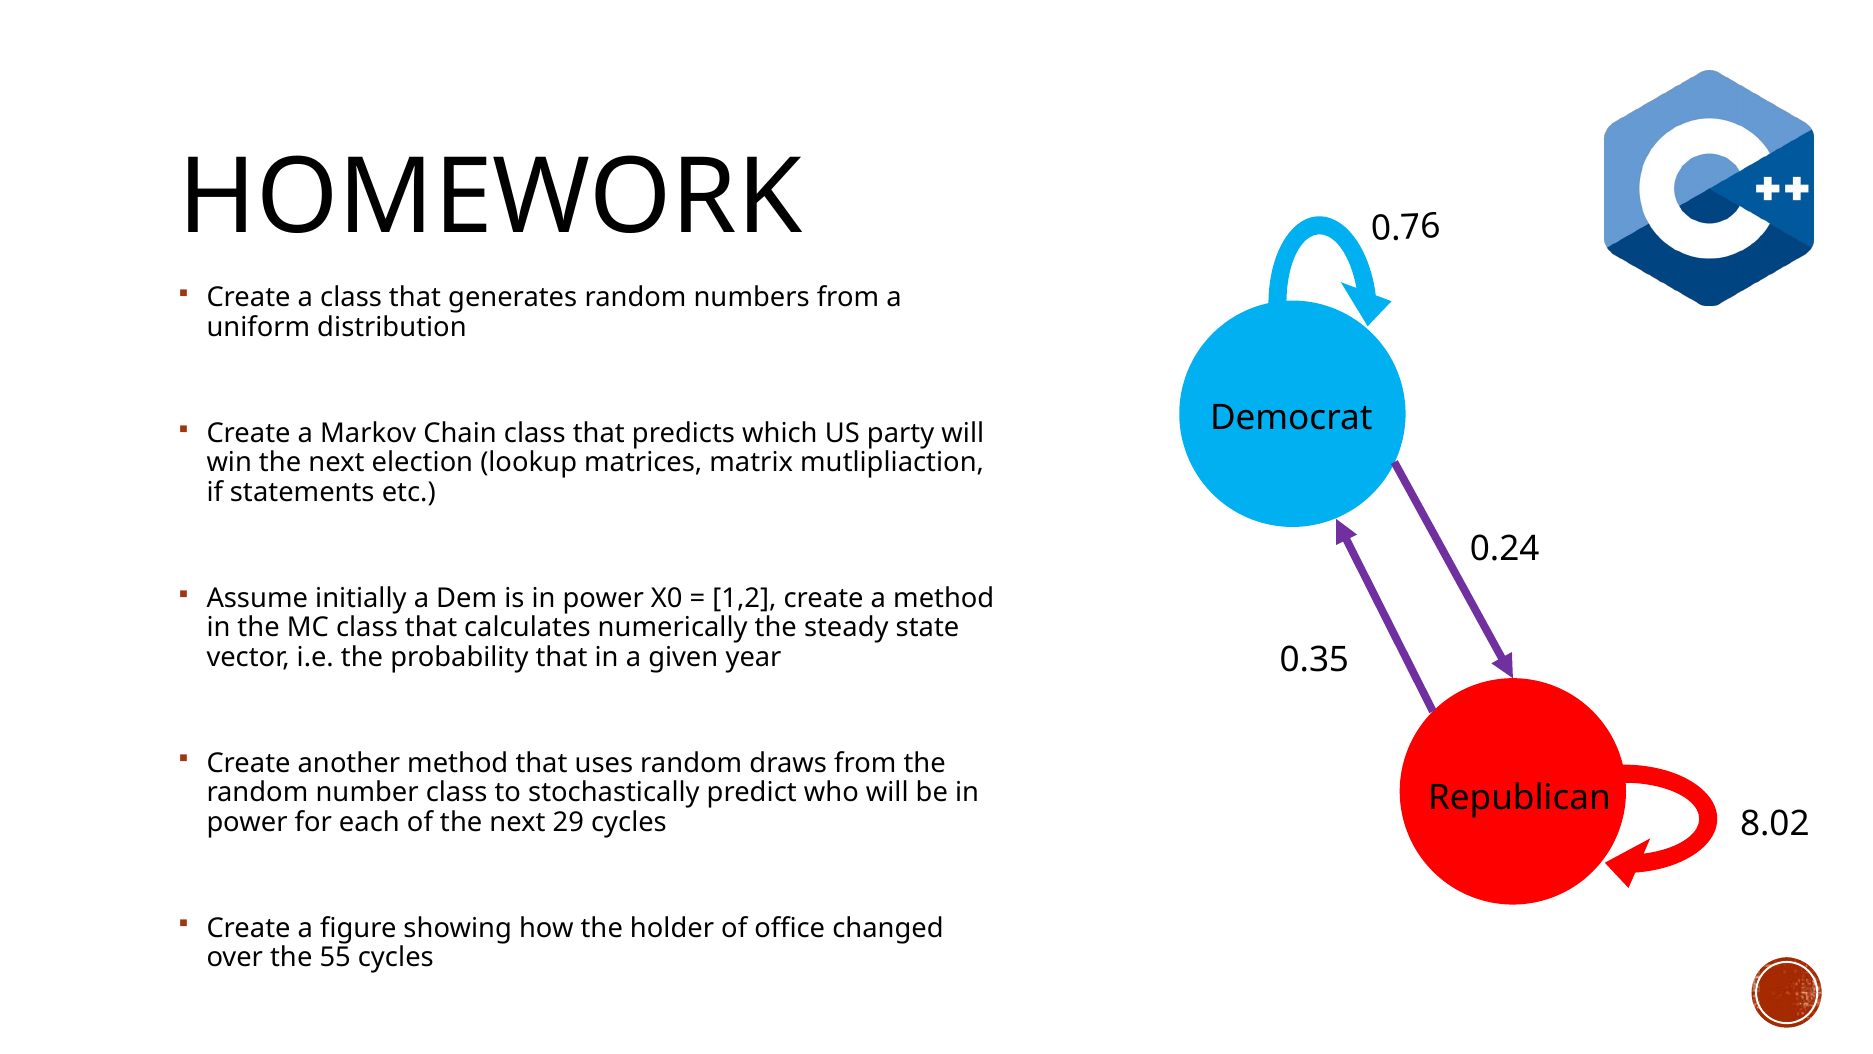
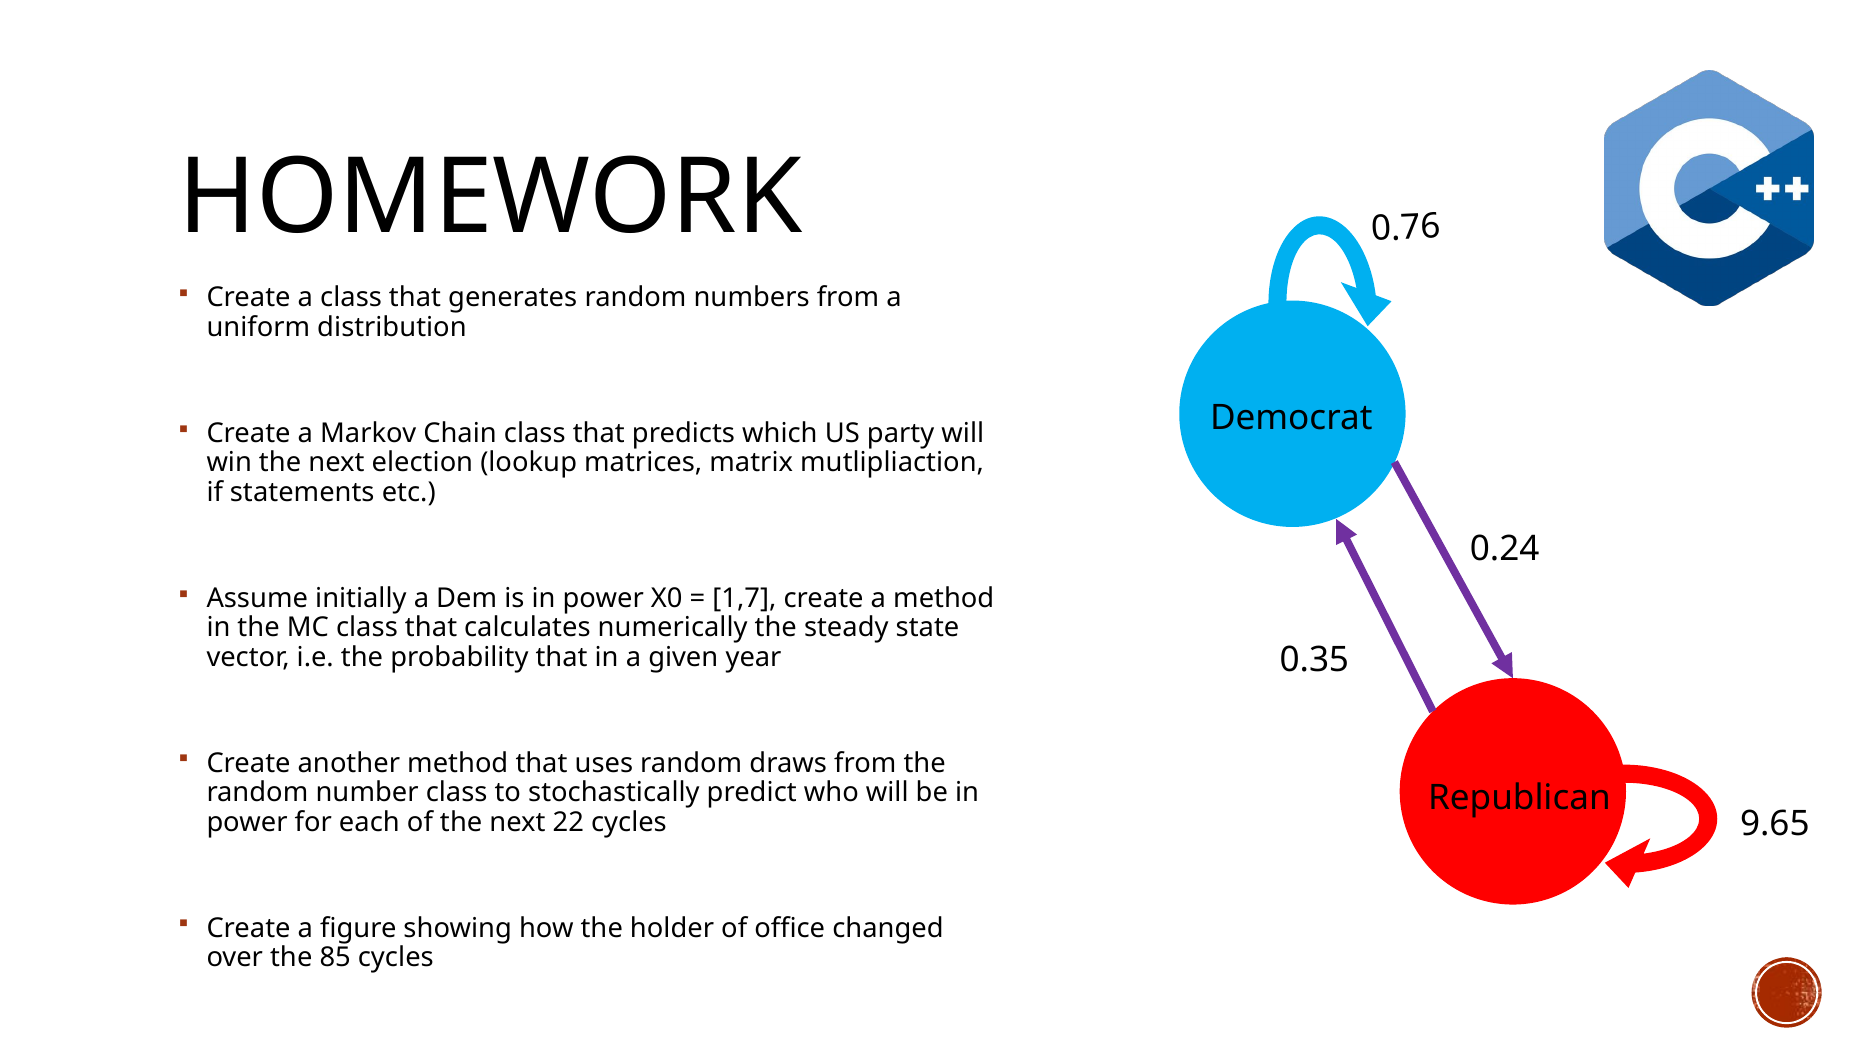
1,2: 1,2 -> 1,7 (744, 598)
8.02: 8.02 -> 9.65 (1775, 824)
29: 29 -> 22 (568, 822)
55: 55 -> 85 (335, 957)
